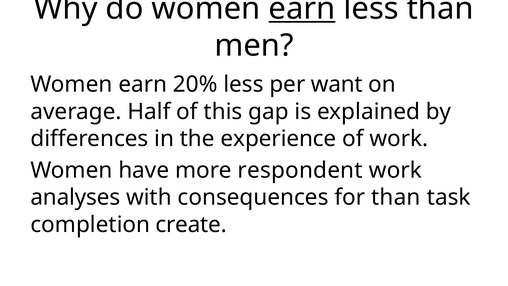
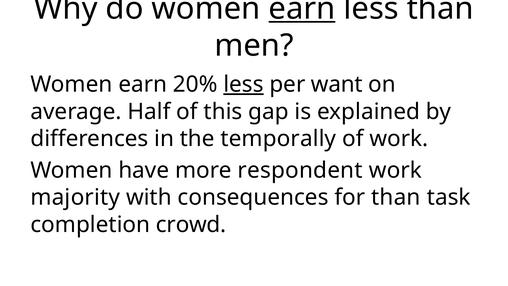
less underline: none -> present (243, 84)
experience: experience -> temporally (278, 139)
analyses: analyses -> majority (75, 197)
create: create -> crowd (191, 224)
